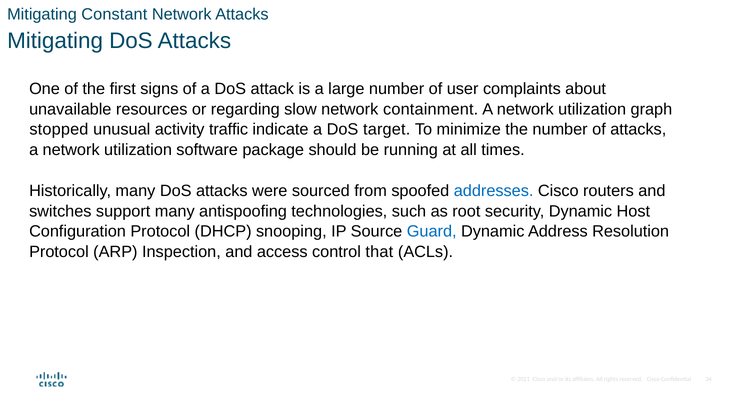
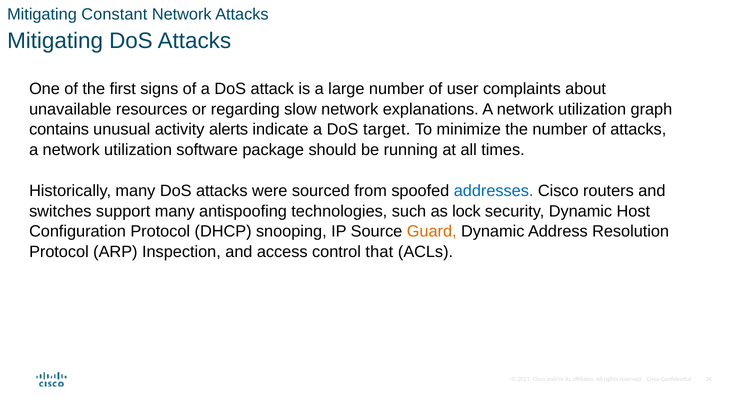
containment: containment -> explanations (431, 109)
stopped: stopped -> contains (59, 130)
traffic: traffic -> alerts (229, 130)
root: root -> lock (466, 211)
Guard colour: blue -> orange (432, 232)
